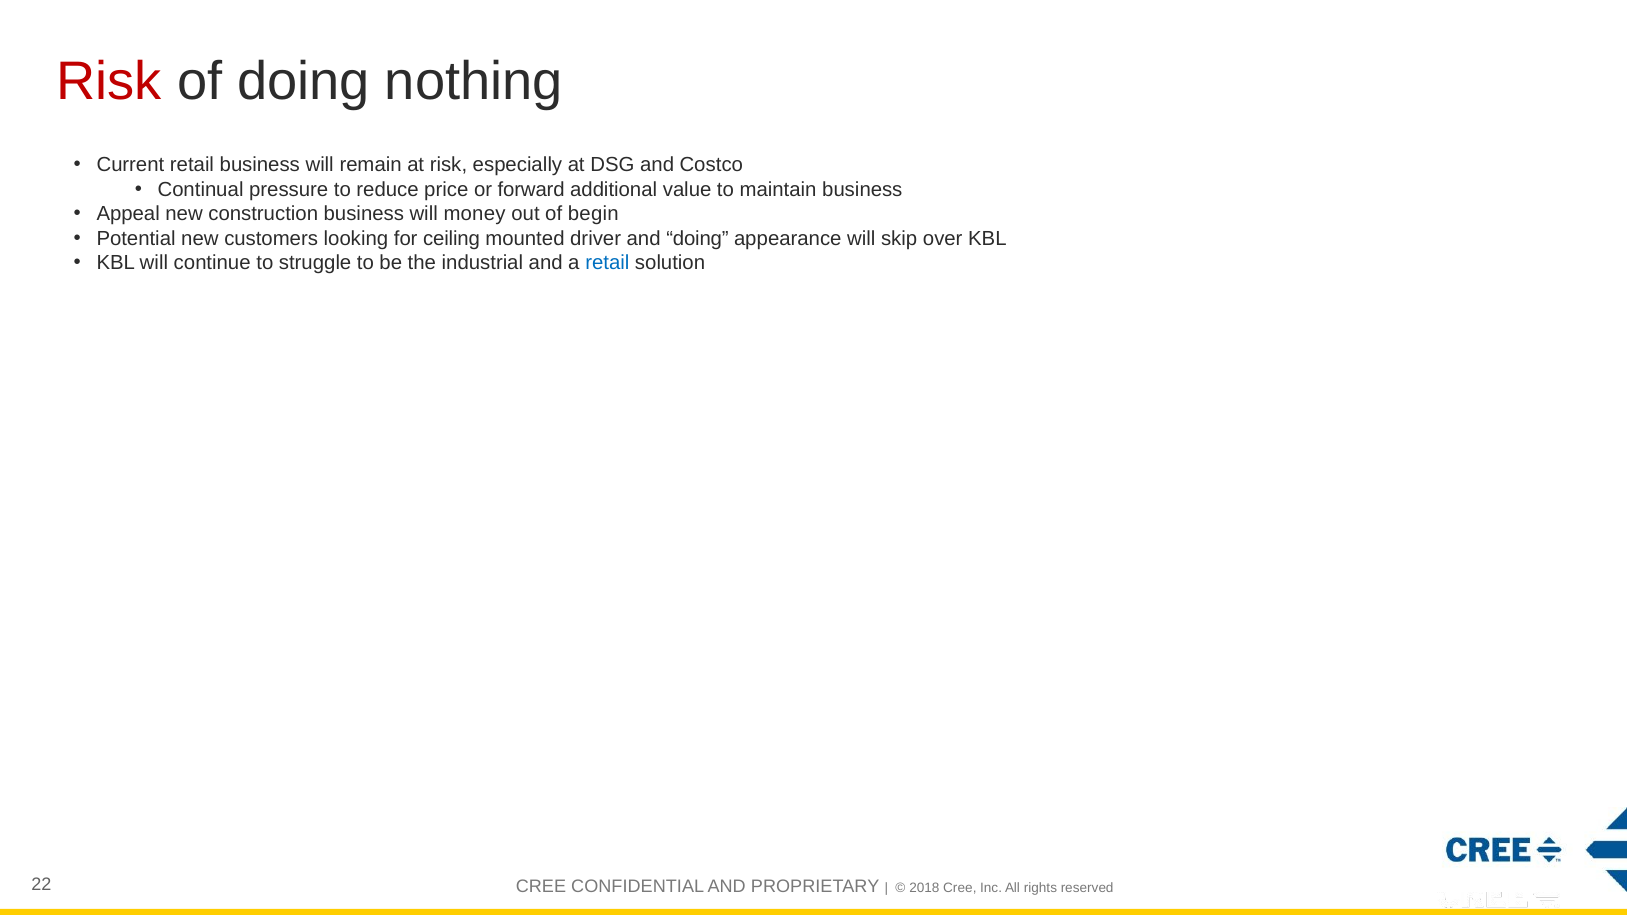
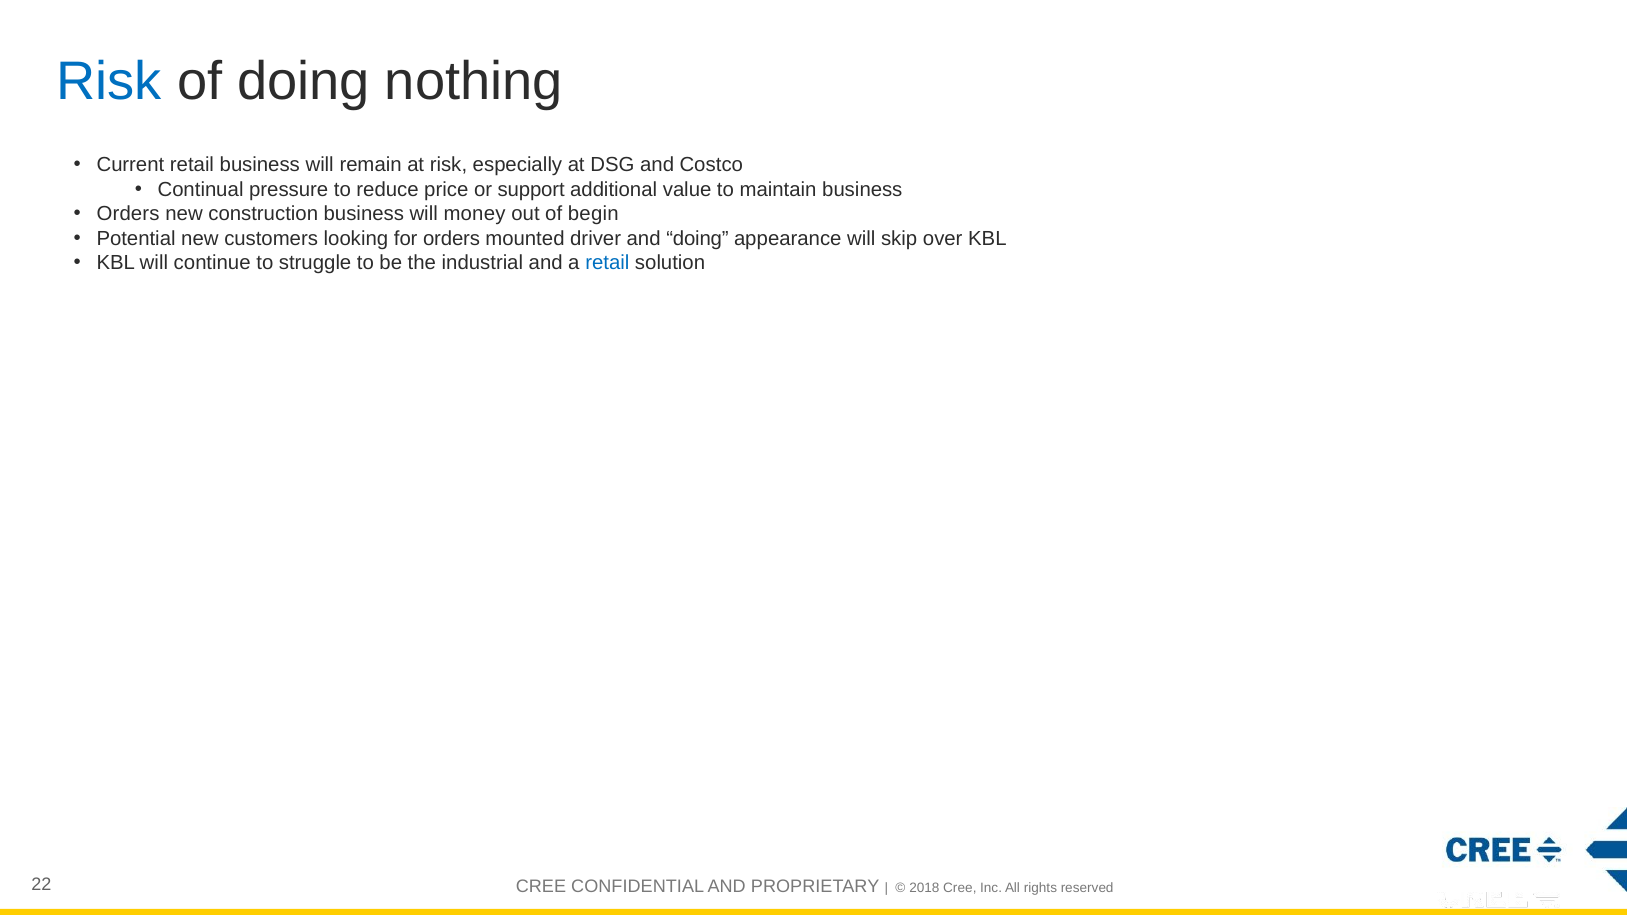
Risk colour: red -> blue (109, 82)
forward: forward -> support (531, 190)
Appeal: Appeal -> Orders (128, 214)
for ceiling: ceiling -> orders (452, 239)
